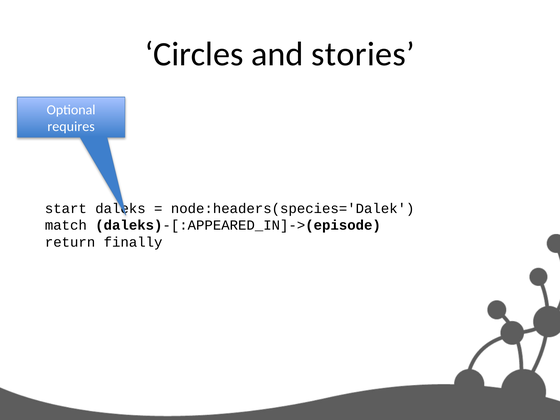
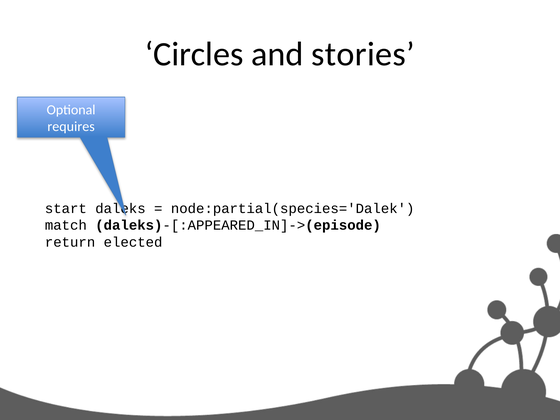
node:headers(species='Dalek: node:headers(species='Dalek -> node:partial(species='Dalek (293, 209)
finally: finally -> elected (133, 242)
